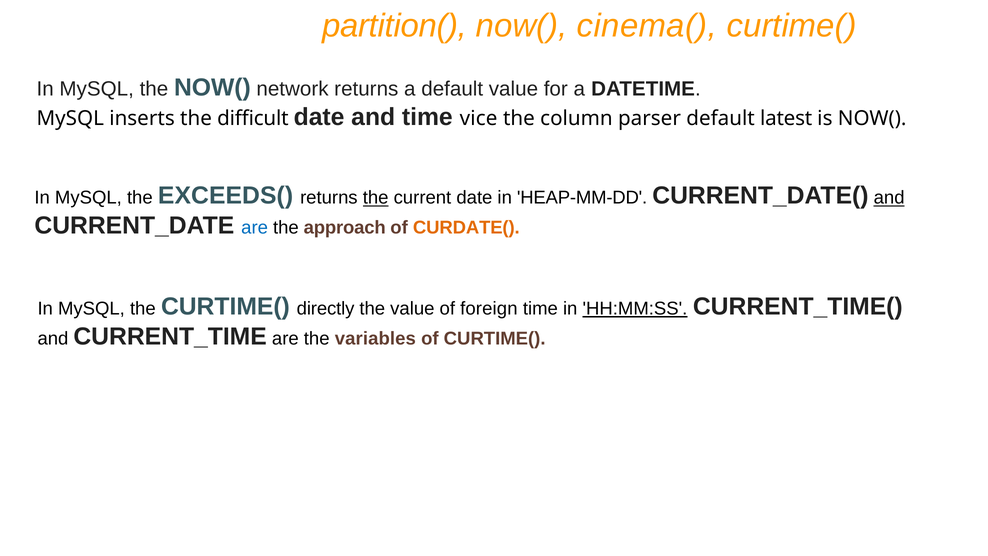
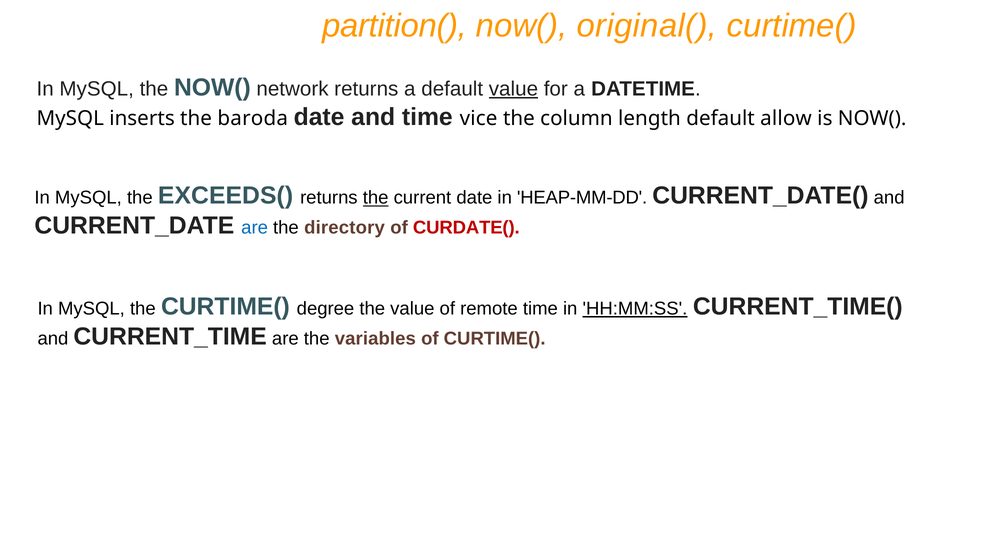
cinema(: cinema( -> original( (647, 26)
value underline: none -> present (513, 89)
difficult: difficult -> baroda (253, 119)
parser: parser -> length (649, 119)
latest: latest -> allow (786, 119)
and underline: present -> none (889, 198)
approach: approach -> directory (345, 227)
CURDATE( colour: orange -> red (466, 227)
directly: directly -> degree (326, 309)
foreign: foreign -> remote (489, 309)
